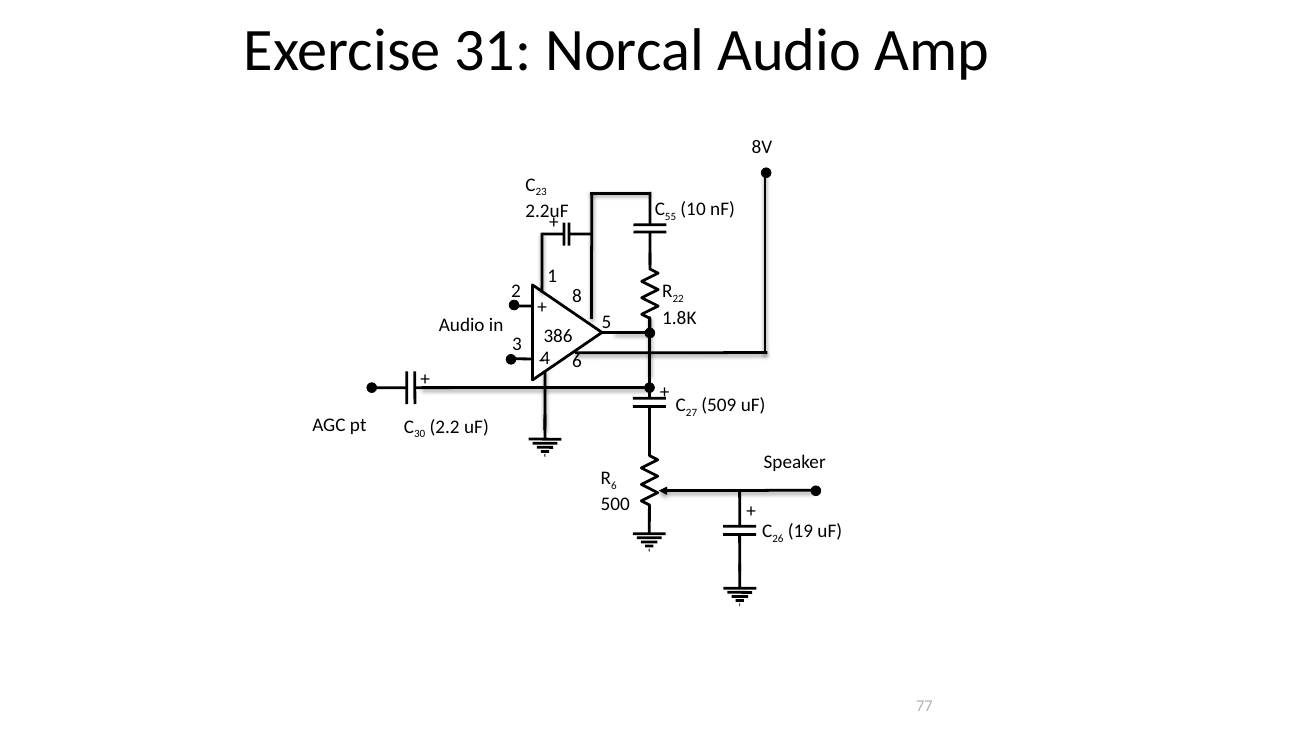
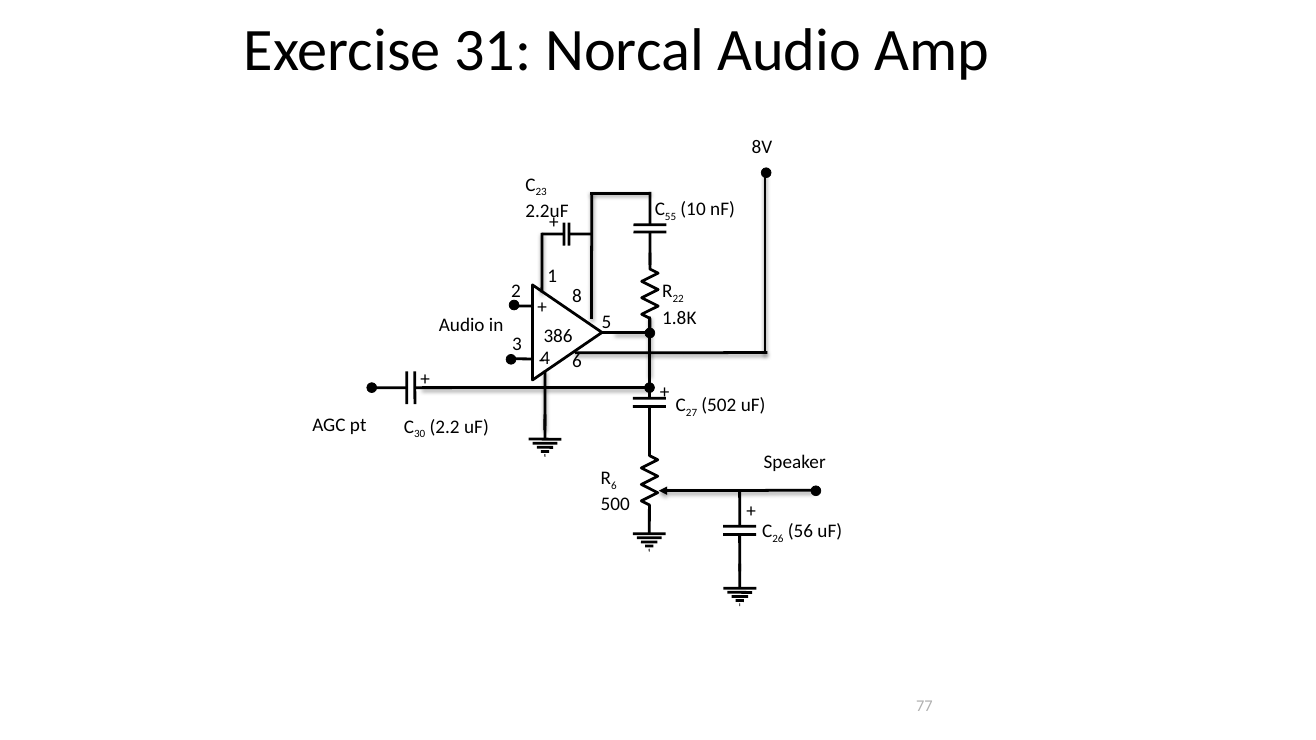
509: 509 -> 502 (719, 405)
19: 19 -> 56 (800, 531)
